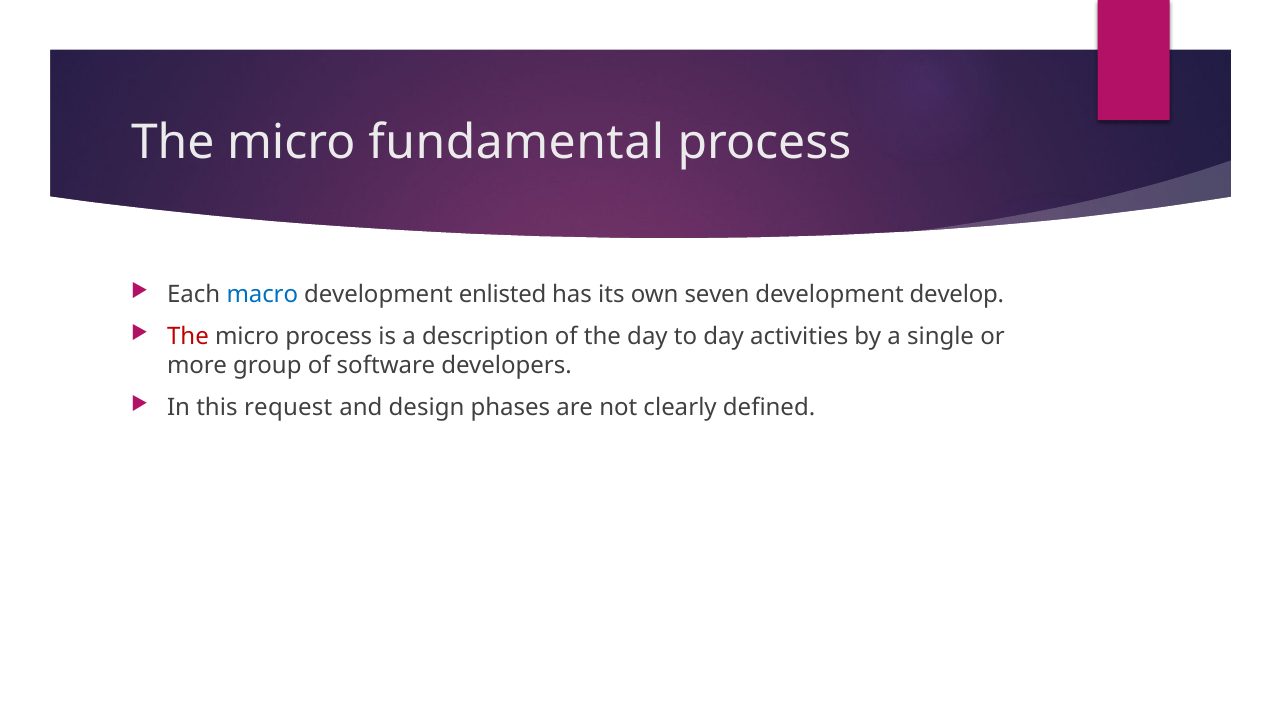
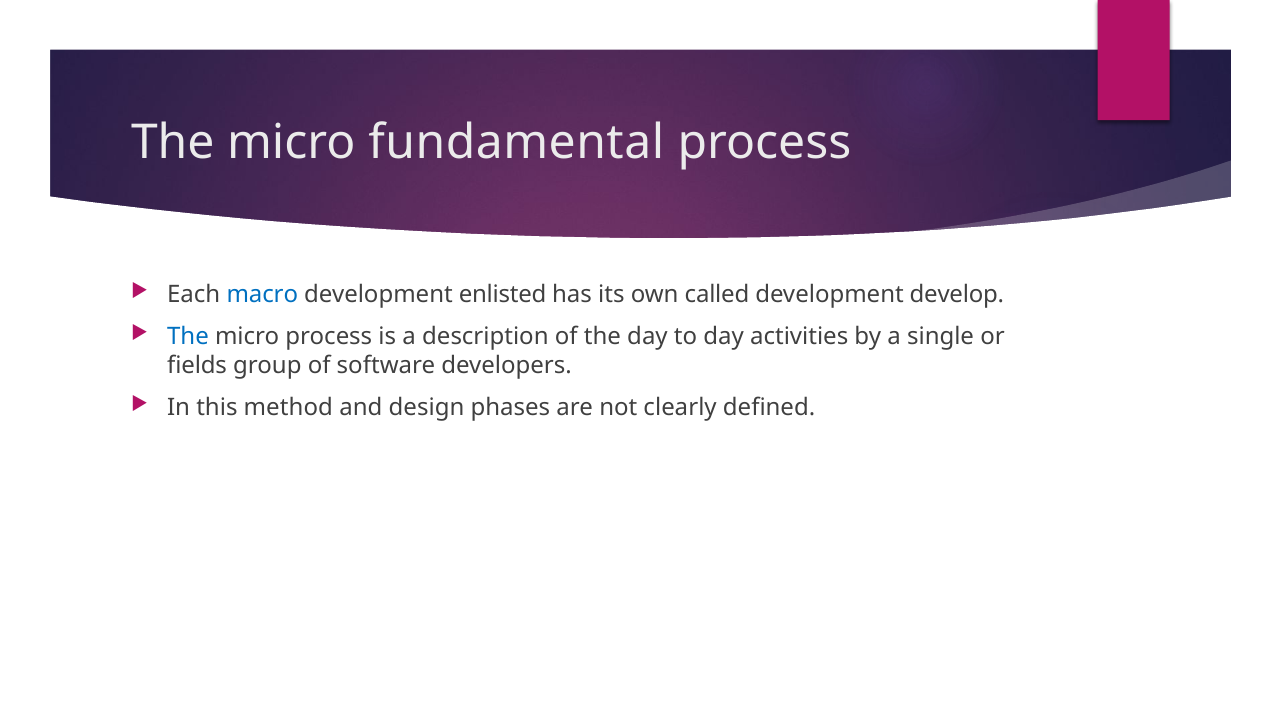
seven: seven -> called (717, 295)
The colour: red -> blue (188, 337)
more: more -> fields (197, 366)
request: request -> method (288, 408)
